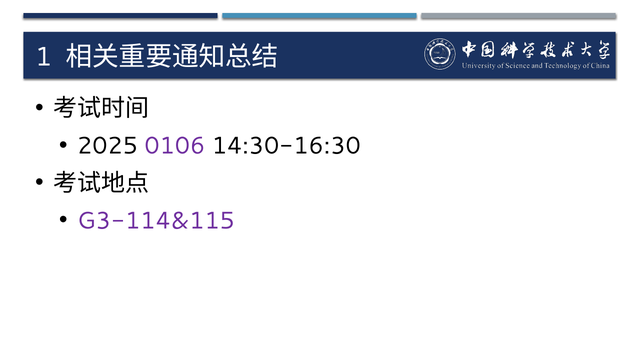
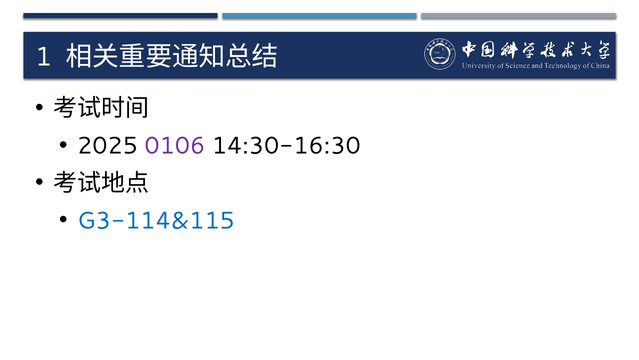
G3-114&115 colour: purple -> blue (156, 220)
